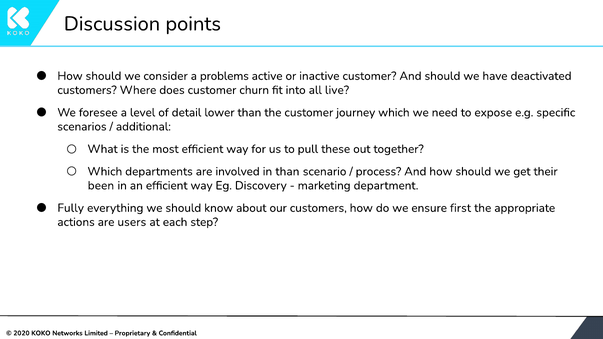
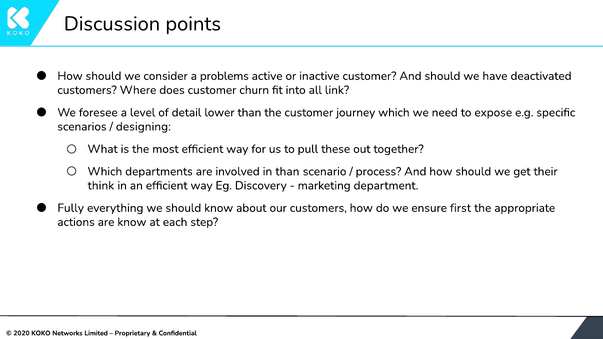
live: live -> link (337, 90)
additional: additional -> designing (143, 127)
been: been -> think (101, 186)
are users: users -> know (132, 222)
